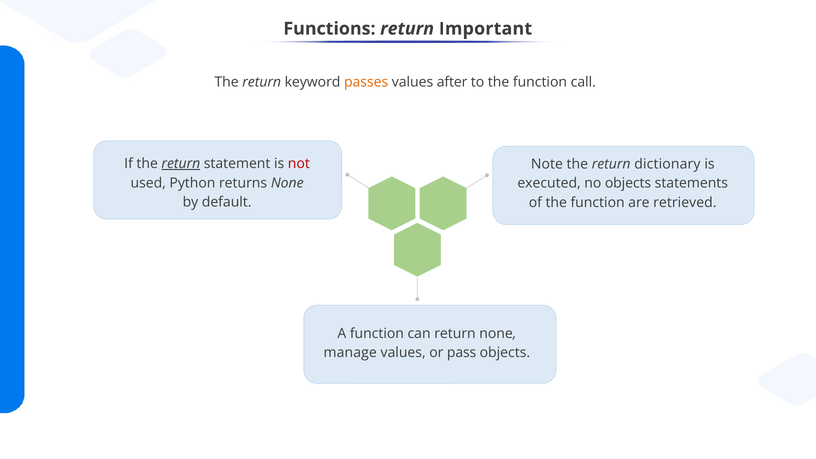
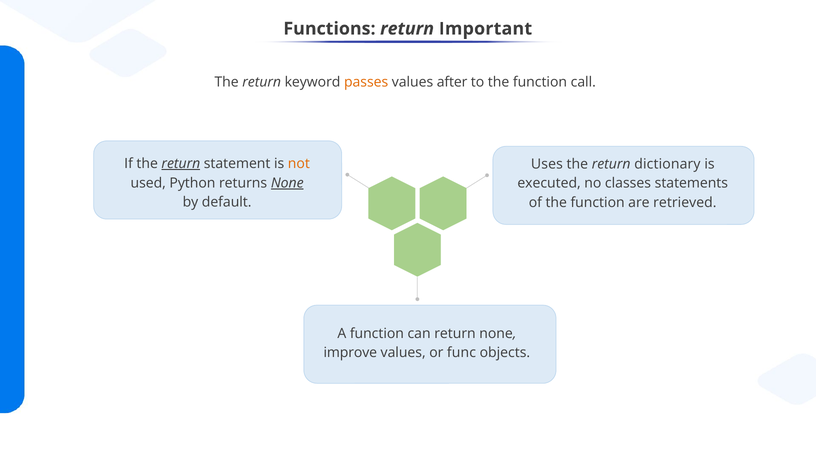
not colour: red -> orange (299, 164)
Note: Note -> Uses (547, 164)
None underline: none -> present (287, 183)
no objects: objects -> classes (628, 183)
manage: manage -> improve (350, 353)
pass: pass -> func (461, 353)
